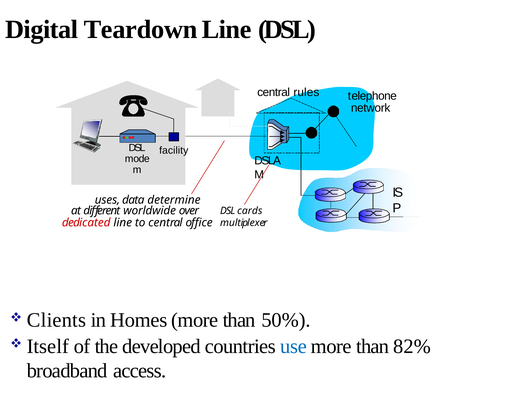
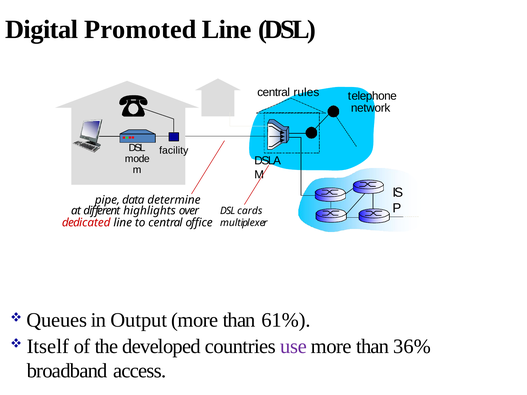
Teardown: Teardown -> Promoted (140, 29)
uses: uses -> pipe (107, 200)
worldwide: worldwide -> highlights (150, 211)
Clients: Clients -> Queues (57, 320)
Homes: Homes -> Output (139, 320)
50%: 50% -> 61% (286, 320)
use colour: blue -> purple (294, 347)
82%: 82% -> 36% (412, 347)
